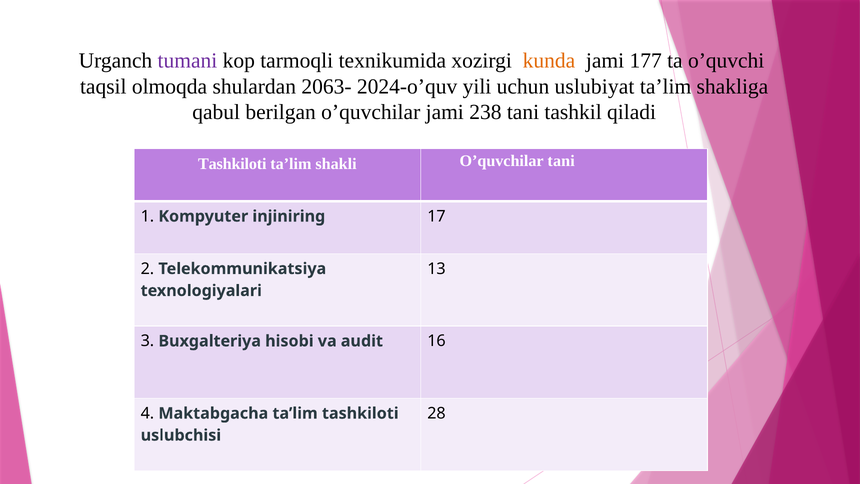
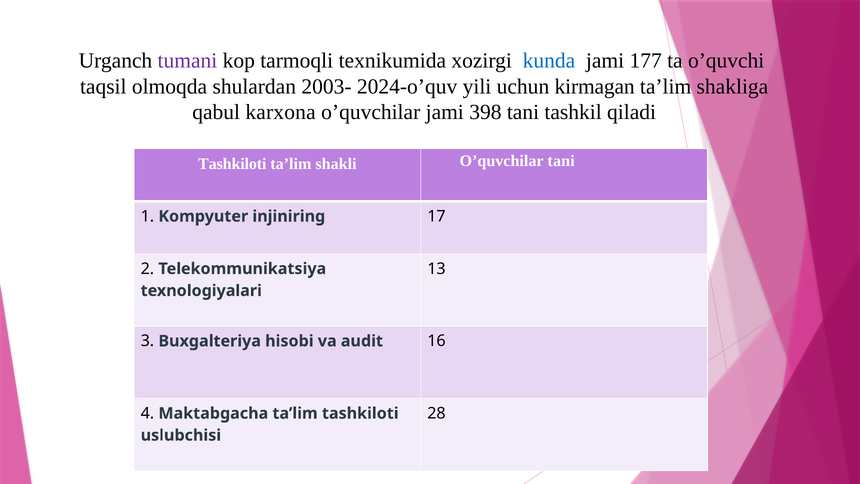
kunda colour: orange -> blue (549, 61)
2063-: 2063- -> 2003- (326, 86)
uslubiyat: uslubiyat -> kirmagan (595, 86)
berilgan: berilgan -> karxona (281, 112)
238: 238 -> 398 (485, 112)
